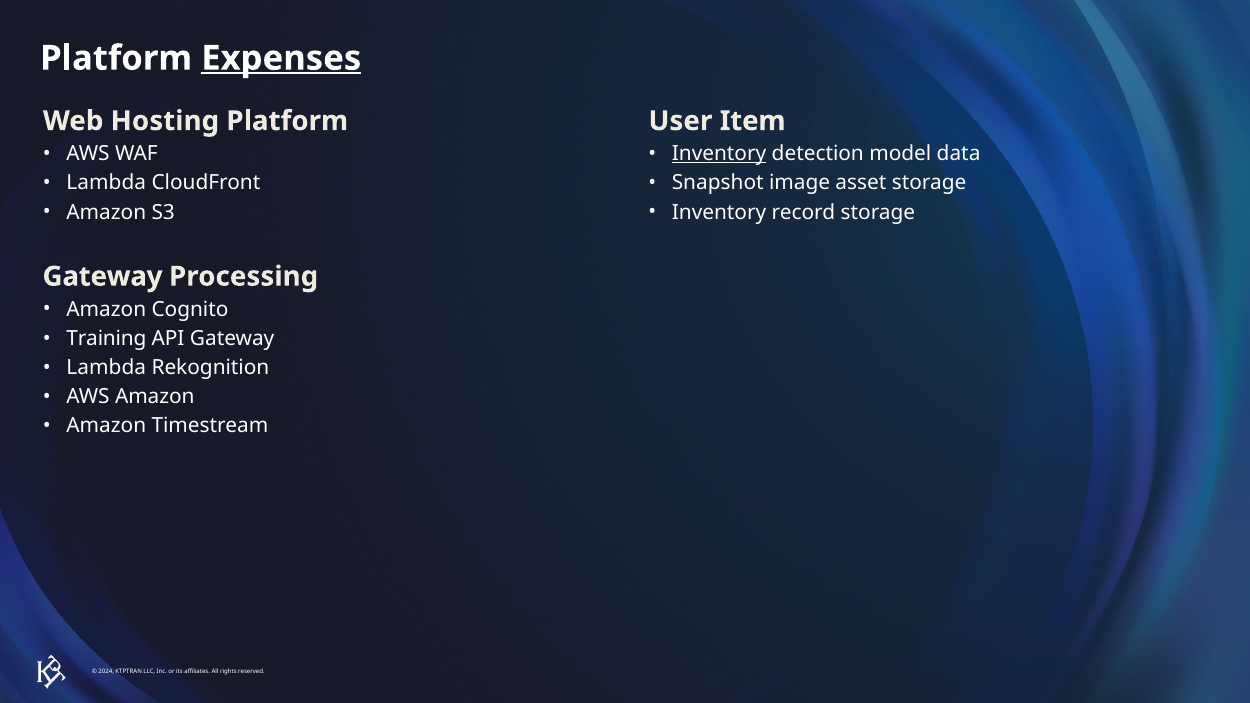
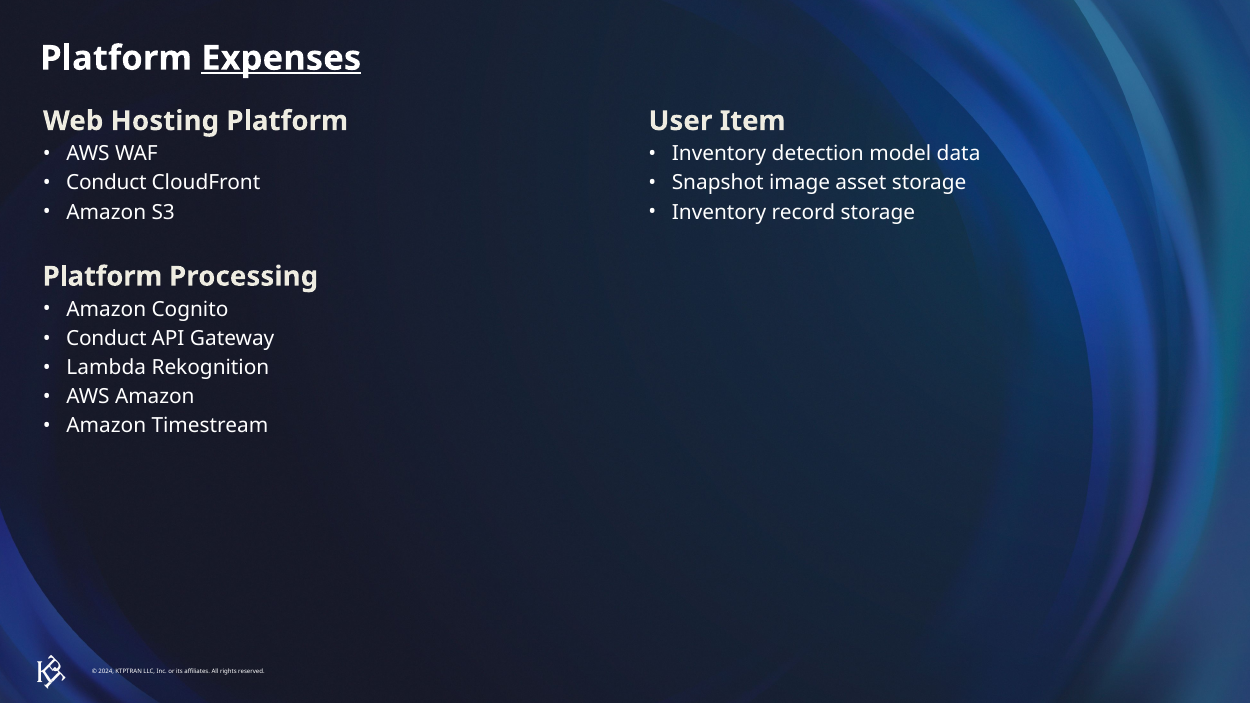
Inventory underline: present -> none (719, 154)
Lambda: Lambda -> Conduct (106, 183)
Gateway: Gateway -> Platform (103, 277)
Training: Training -> Conduct (106, 339)
